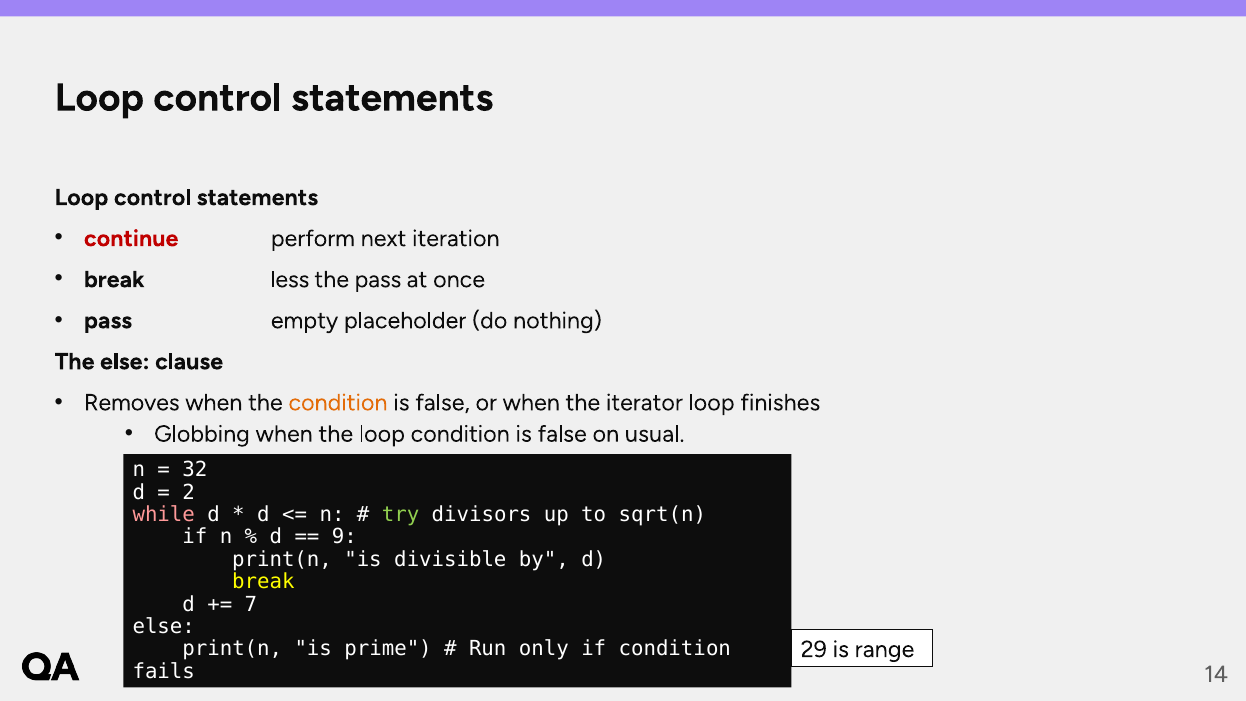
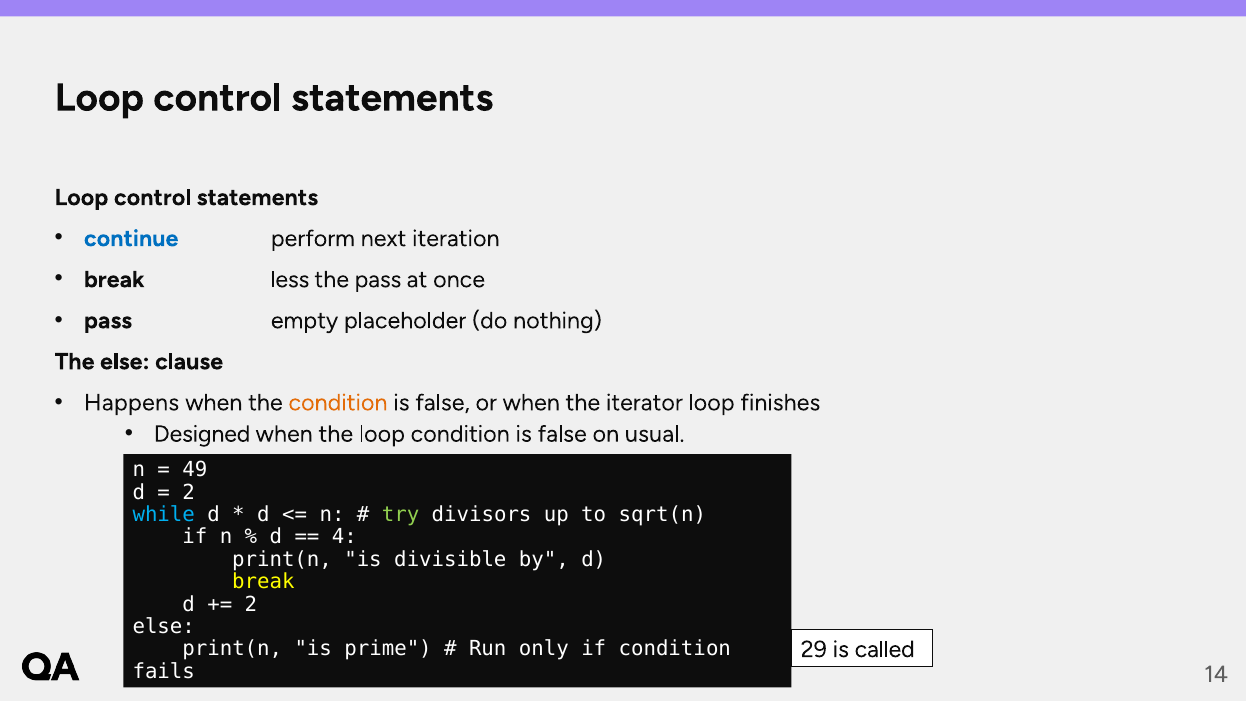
continue colour: red -> blue (131, 238)
Removes: Removes -> Happens (132, 403)
Globbing: Globbing -> Designed (202, 434)
32: 32 -> 49 (195, 470)
while colour: pink -> light blue (164, 514)
9: 9 -> 4 (344, 537)
7: 7 -> 2 (251, 604)
range: range -> called (885, 649)
